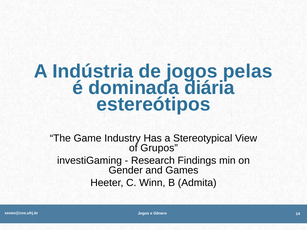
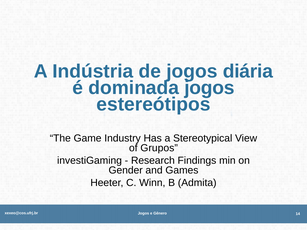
pelas: pelas -> diária (248, 71)
dominada diária: diária -> jogos (209, 88)
